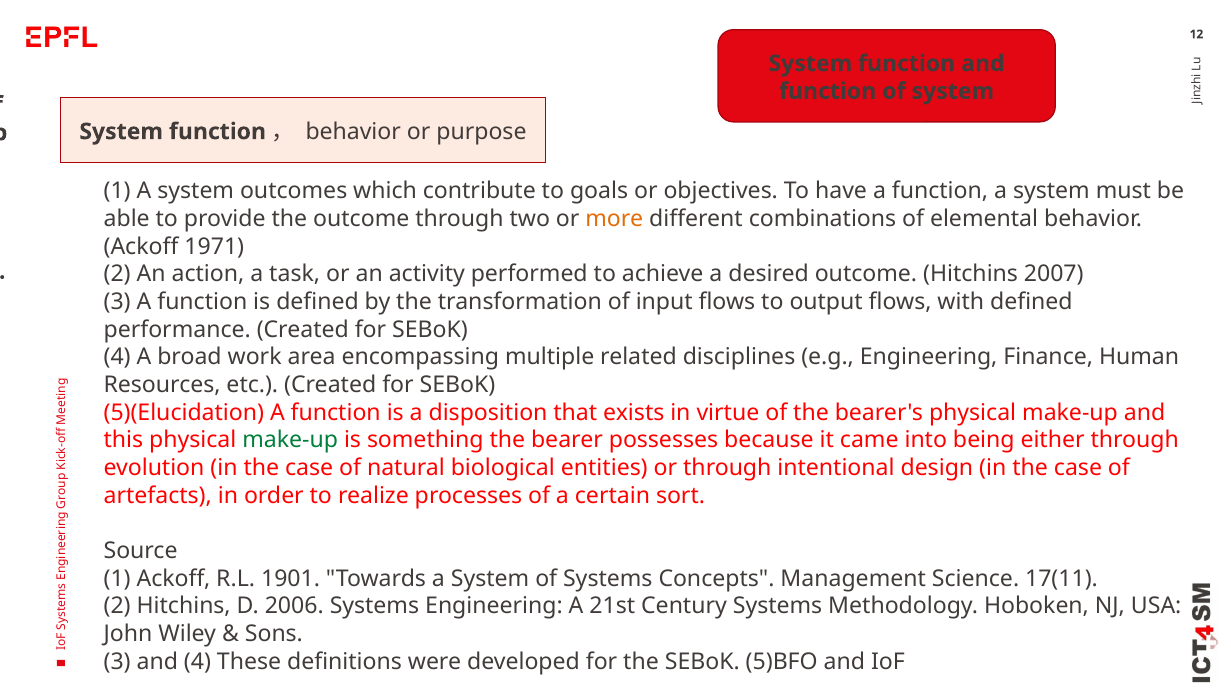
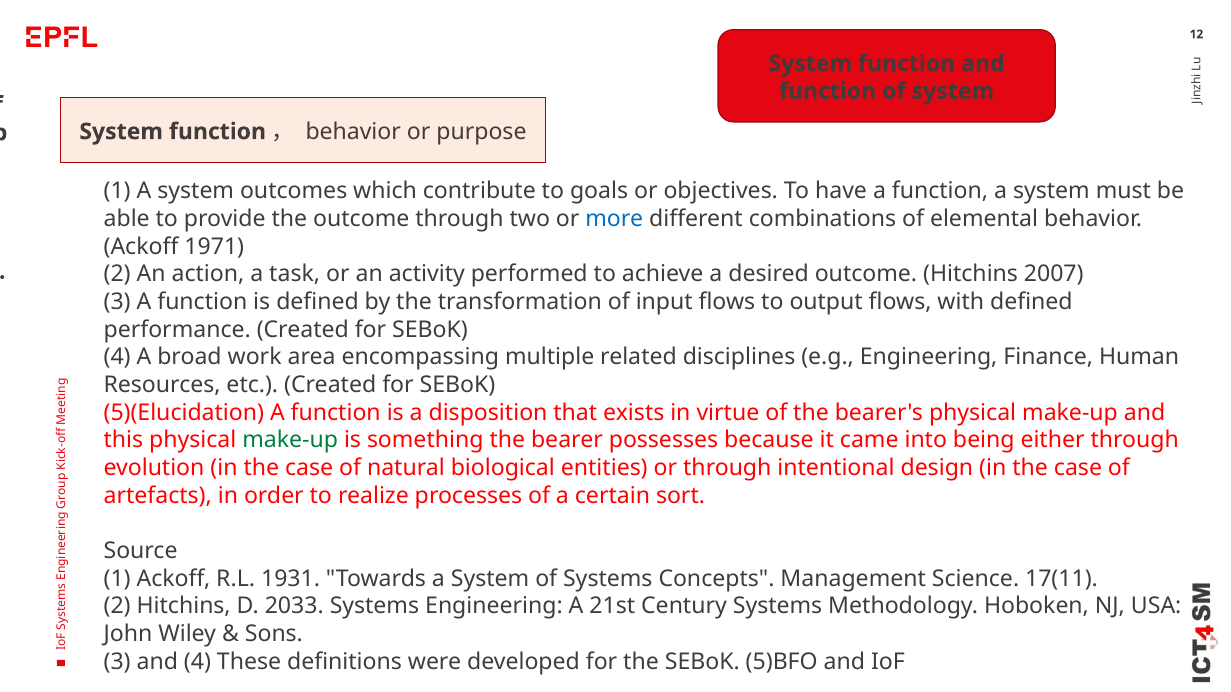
more colour: orange -> blue (614, 219)
1901: 1901 -> 1931 (291, 579)
2006: 2006 -> 2033 (294, 607)
